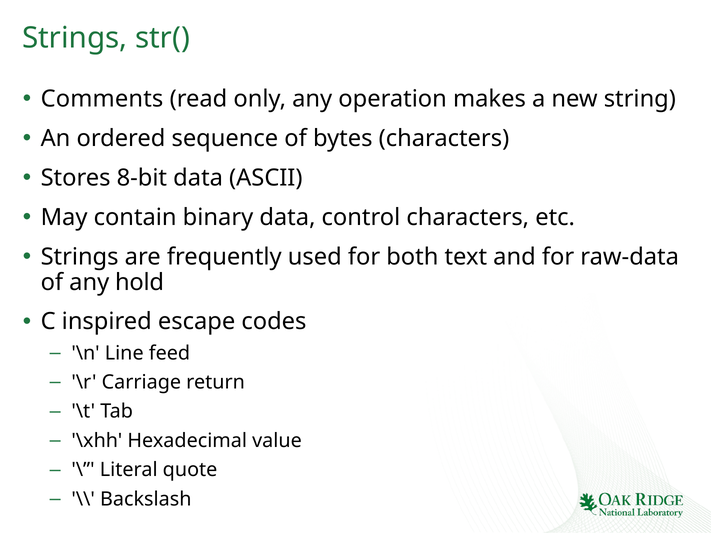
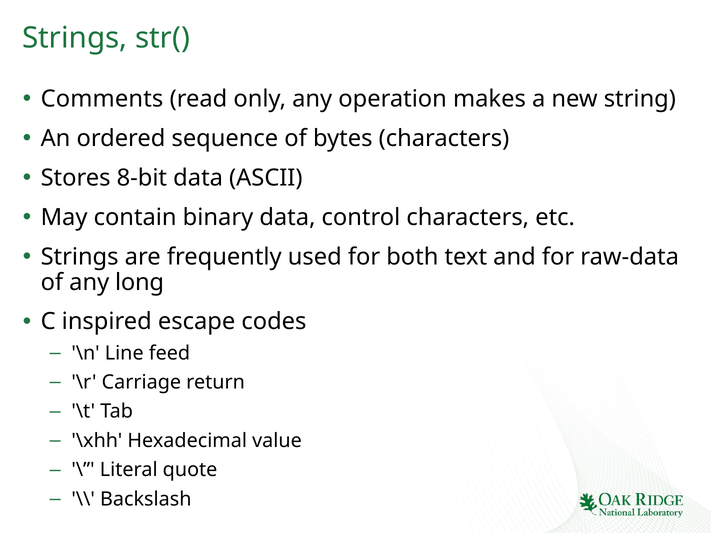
hold: hold -> long (140, 282)
